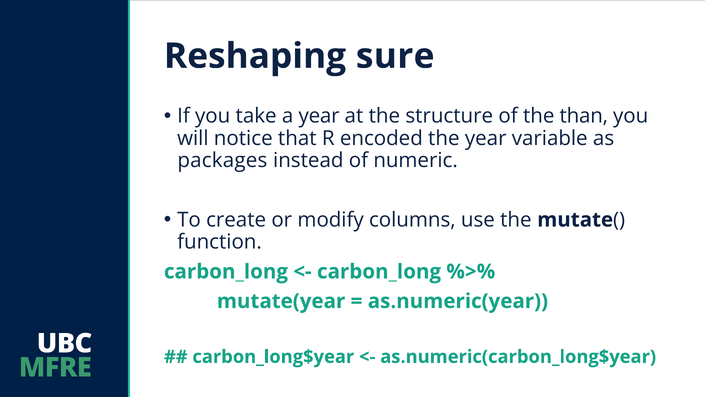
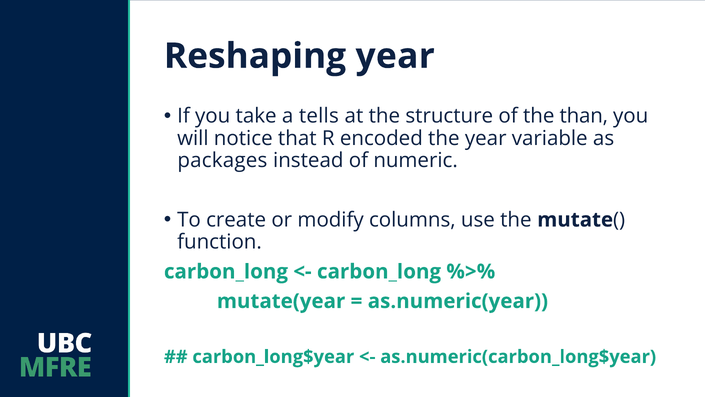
Reshaping sure: sure -> year (395, 56)
a year: year -> tells (319, 116)
